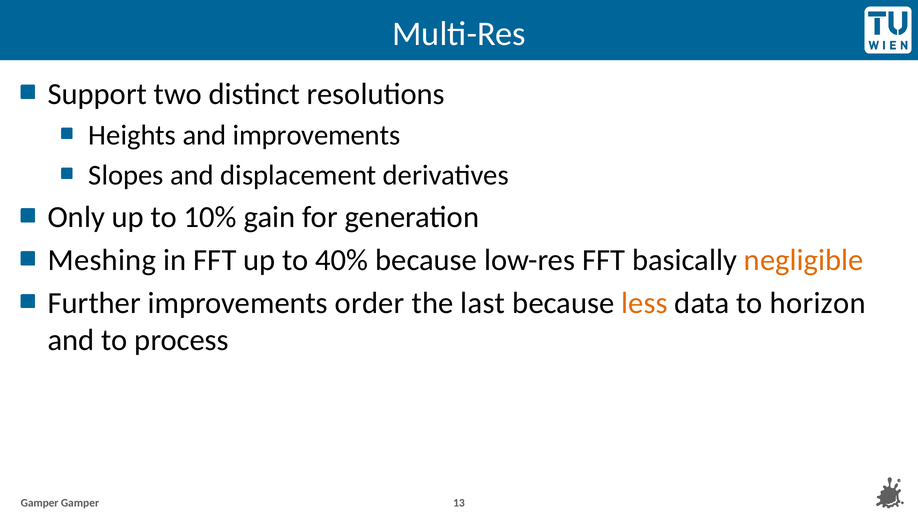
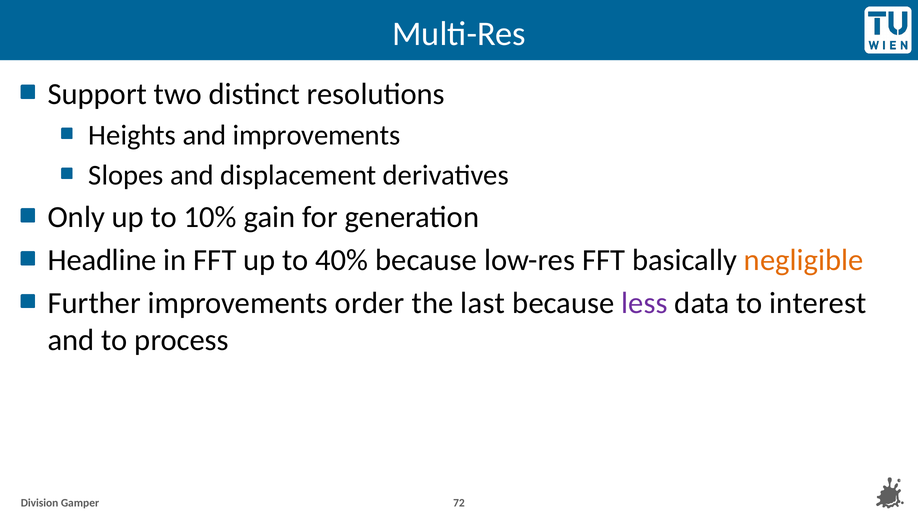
Meshing: Meshing -> Headline (102, 260)
less colour: orange -> purple (644, 303)
horizon: horizon -> interest (818, 303)
Gamper: Gamper -> Division (40, 502)
13: 13 -> 72 (459, 502)
